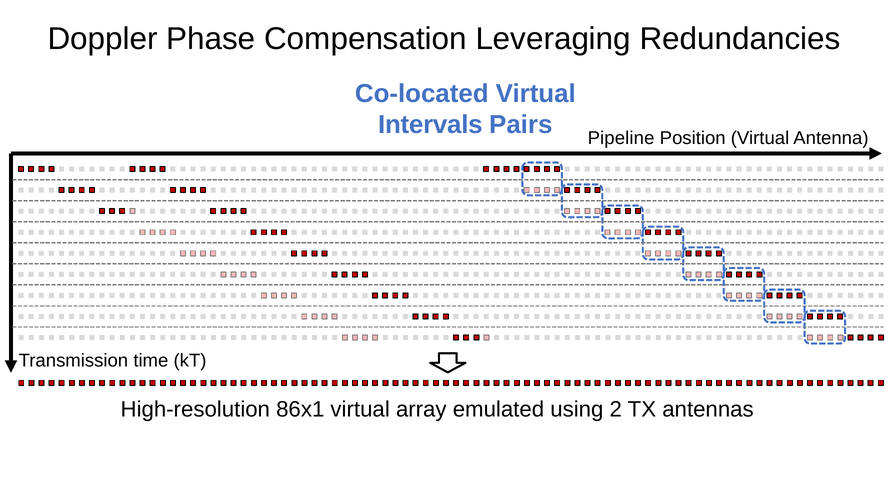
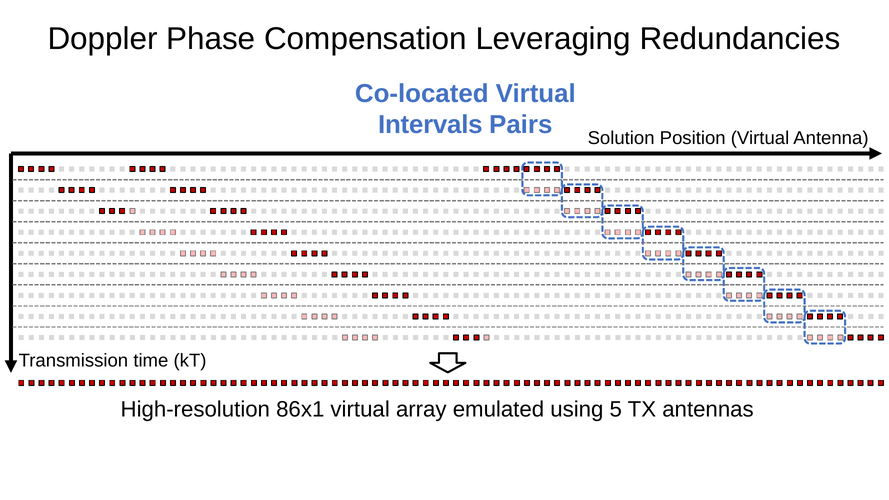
Pipeline: Pipeline -> Solution (621, 138)
2: 2 -> 5 (616, 409)
